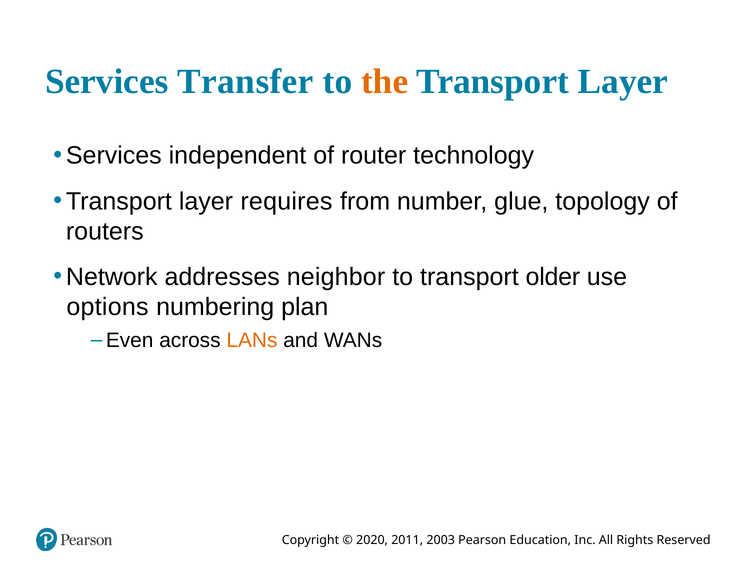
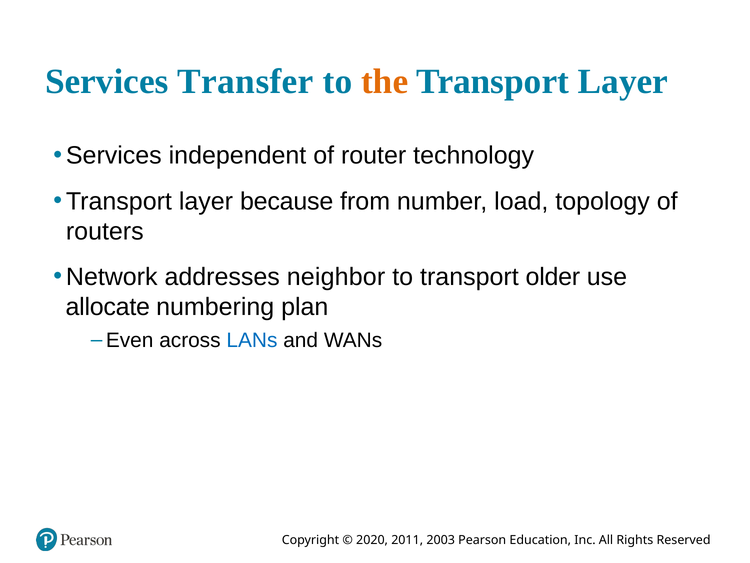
requires: requires -> because (287, 201)
glue: glue -> load (521, 201)
options: options -> allocate (108, 307)
LANs colour: orange -> blue (252, 340)
